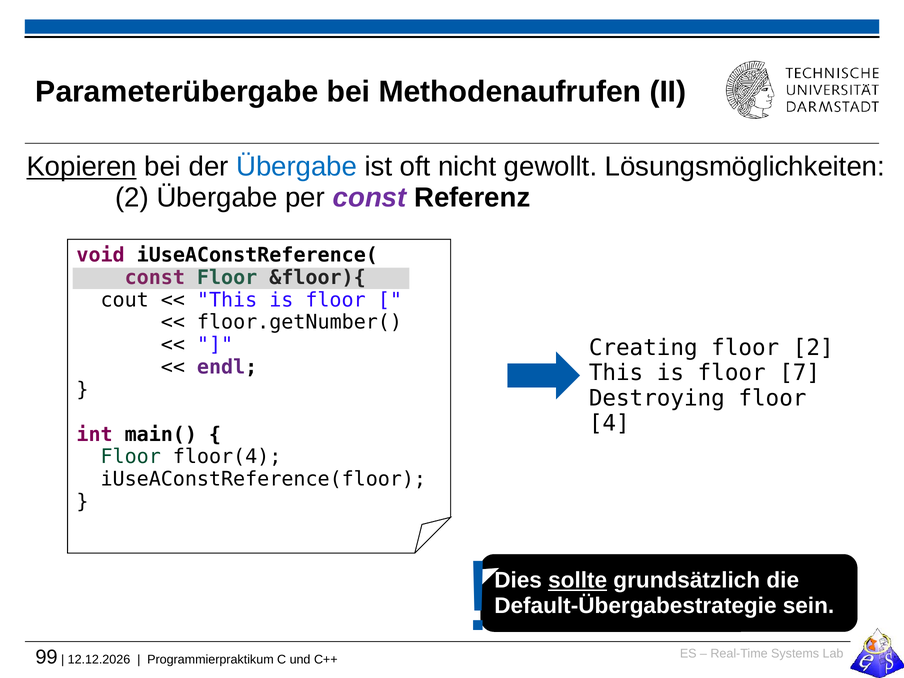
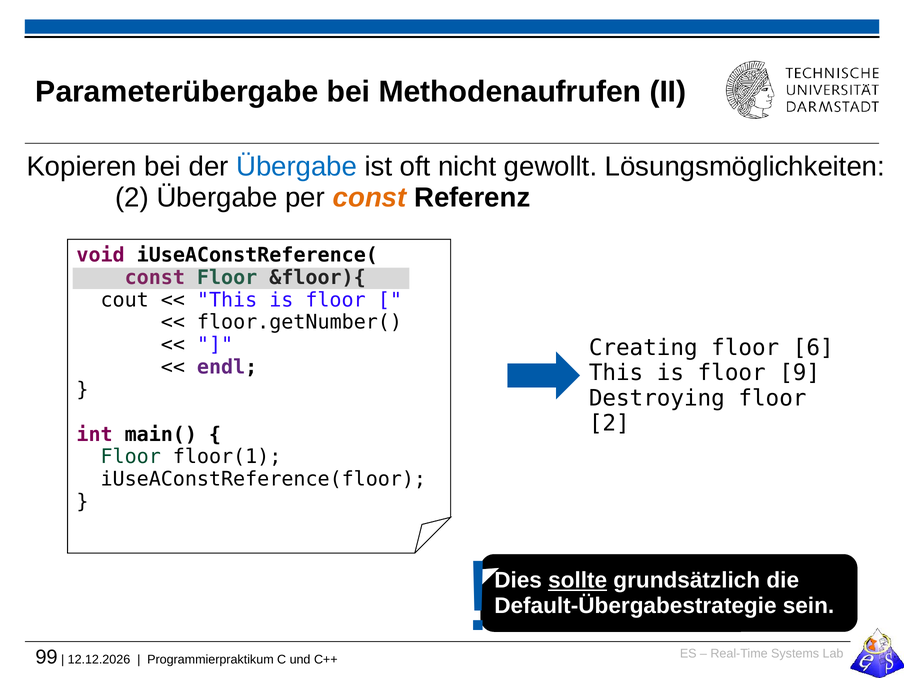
Kopieren underline: present -> none (82, 167)
const colour: purple -> orange (370, 198)
floor 2: 2 -> 6 (813, 348)
7: 7 -> 9 (800, 373)
4: 4 -> 2 (609, 423)
floor(4: floor(4 -> floor(1 (227, 457)
